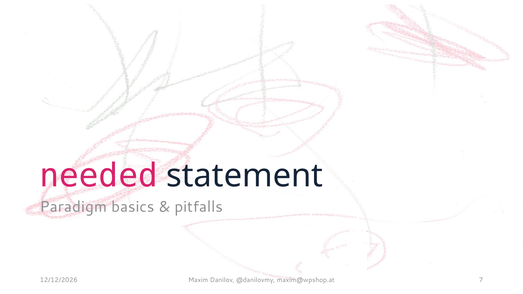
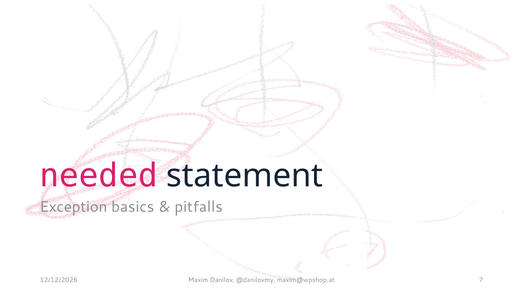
Paradigm: Paradigm -> Exception (73, 207)
